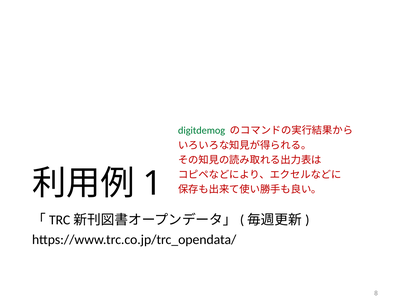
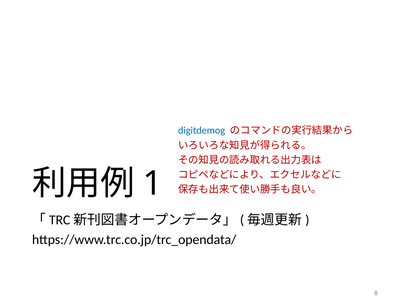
digitdemog colour: green -> blue (202, 131)
